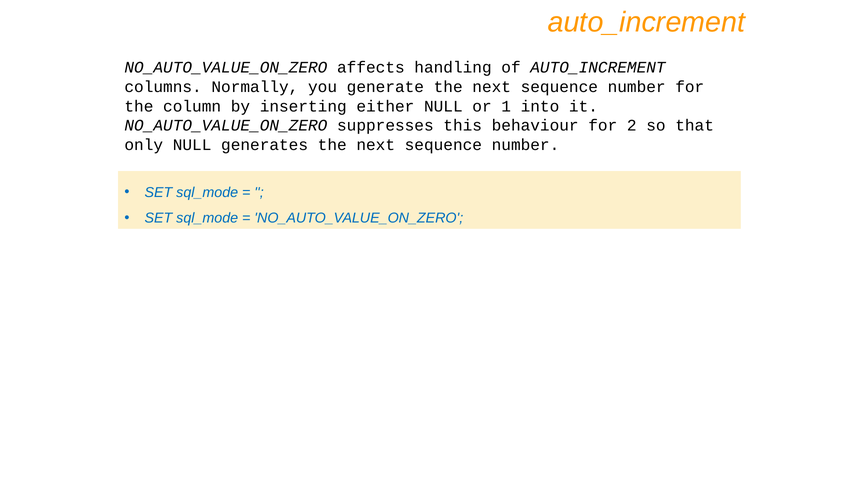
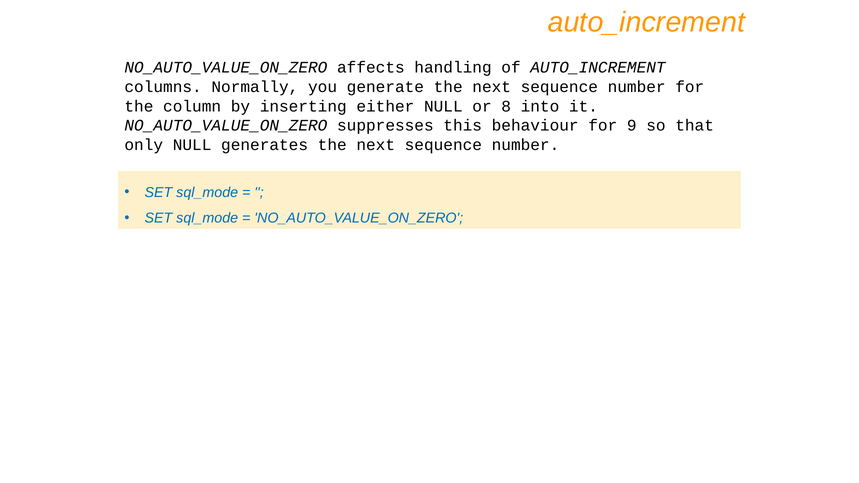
1: 1 -> 8 (506, 106)
2: 2 -> 9 (632, 126)
